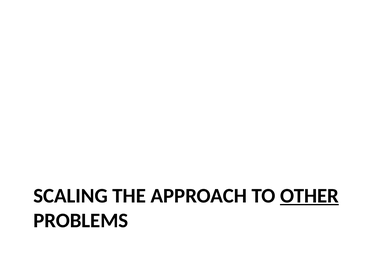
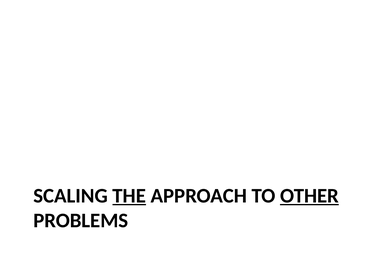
THE underline: none -> present (129, 196)
